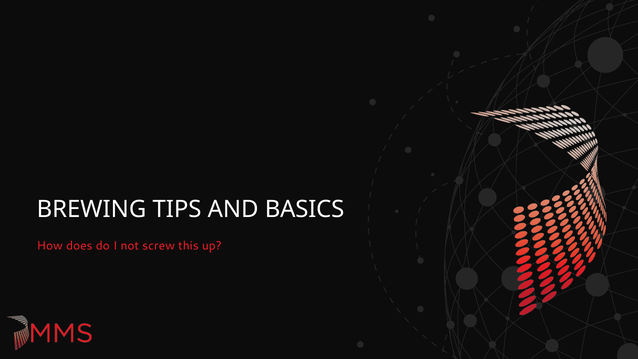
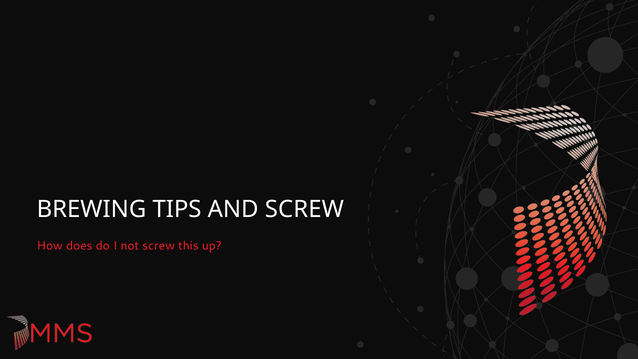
AND BASICS: BASICS -> SCREW (304, 209)
